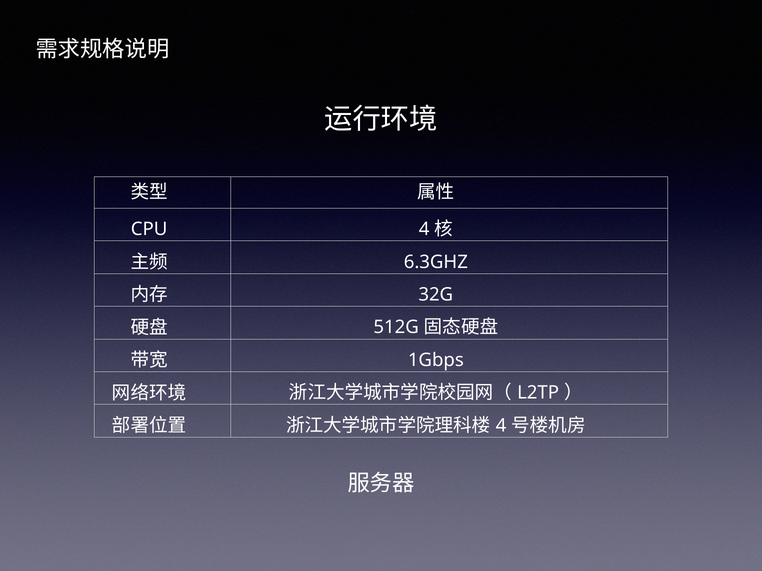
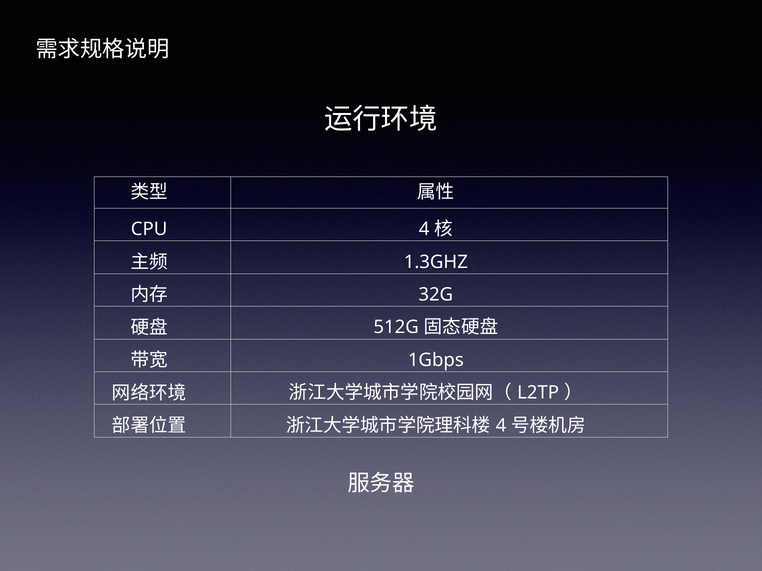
6.3GHZ: 6.3GHZ -> 1.3GHZ (436, 262)
